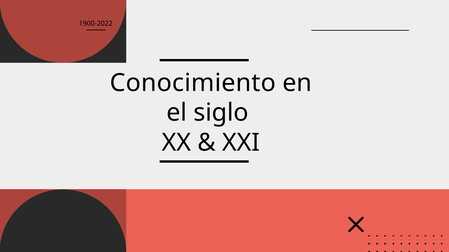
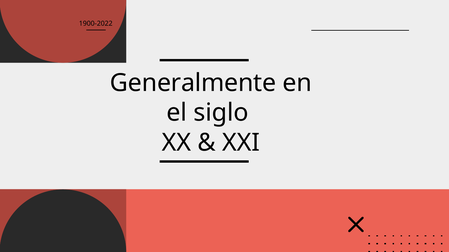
Conocimiento: Conocimiento -> Generalmente (193, 83)
